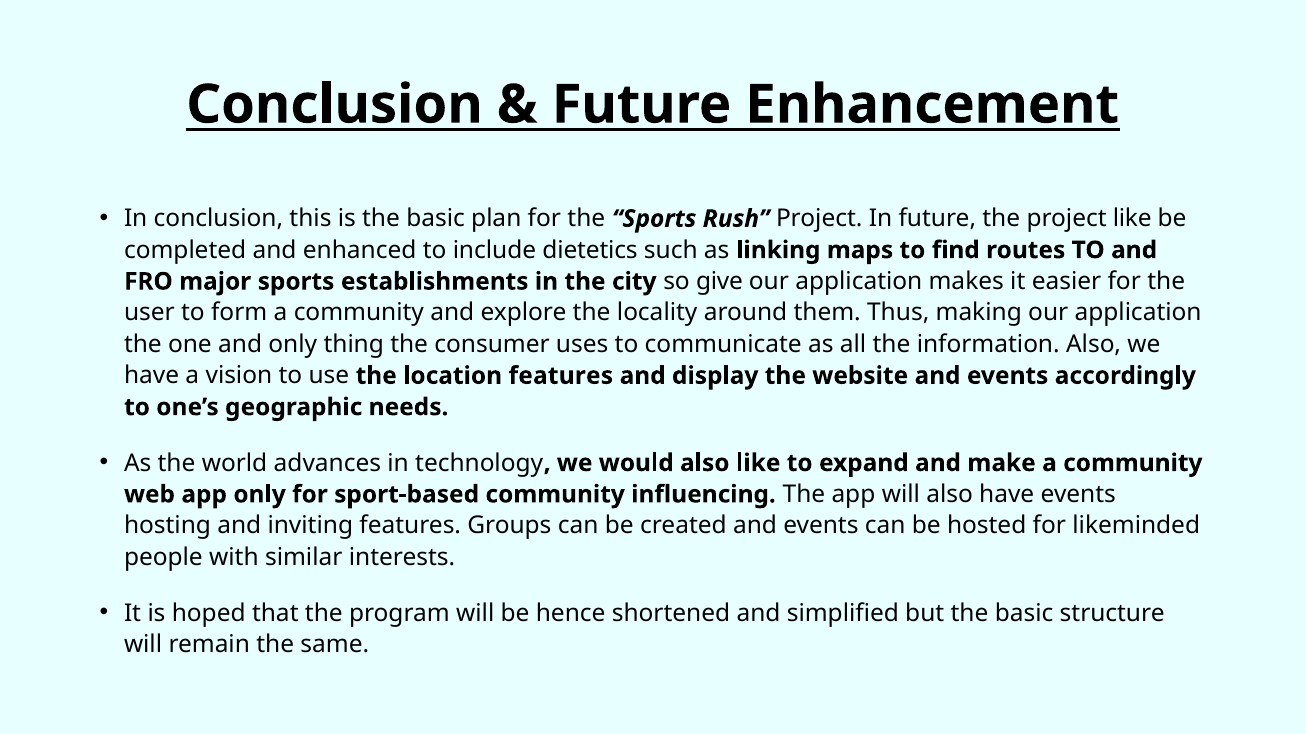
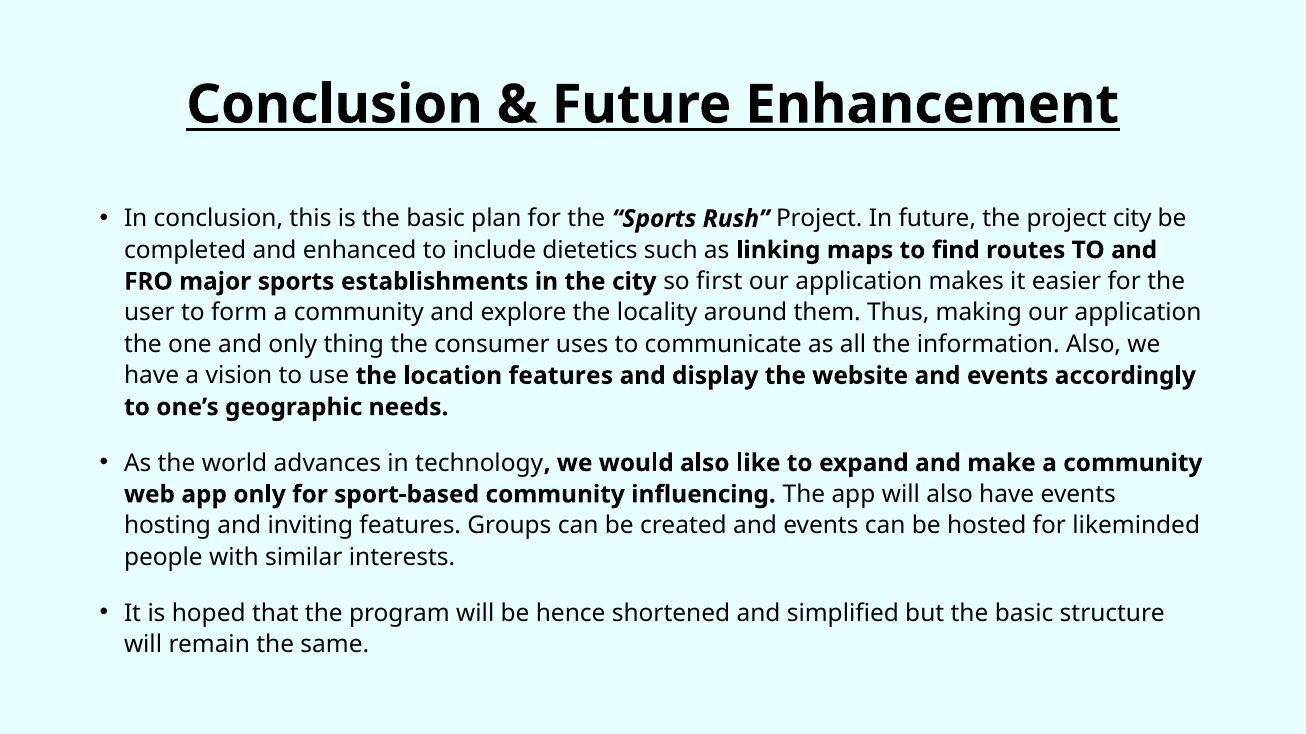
project like: like -> city (1132, 219)
give: give -> first (719, 282)
